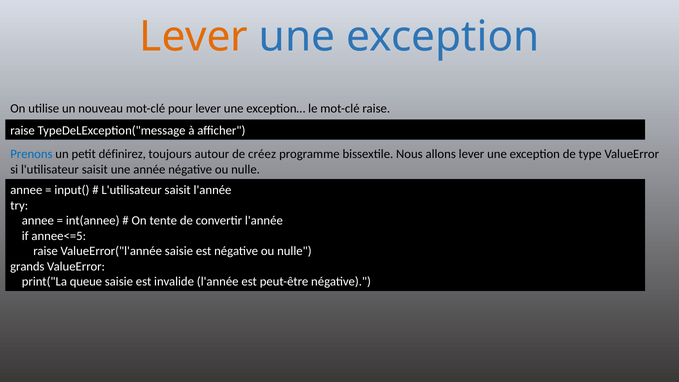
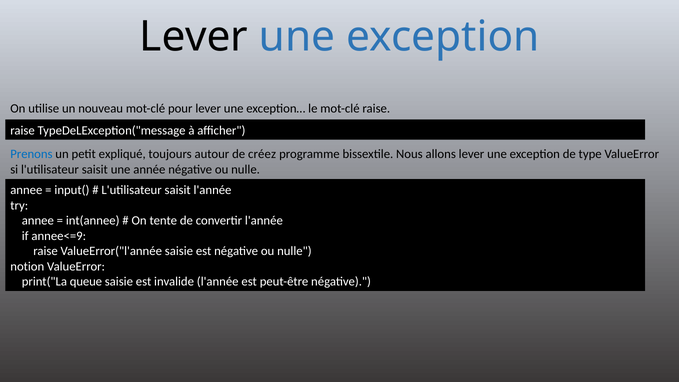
Lever colour: orange -> black (194, 37)
définirez: définirez -> expliqué (122, 154)
annee<=5: annee<=5 -> annee<=9 (59, 236)
grands: grands -> notion (27, 266)
